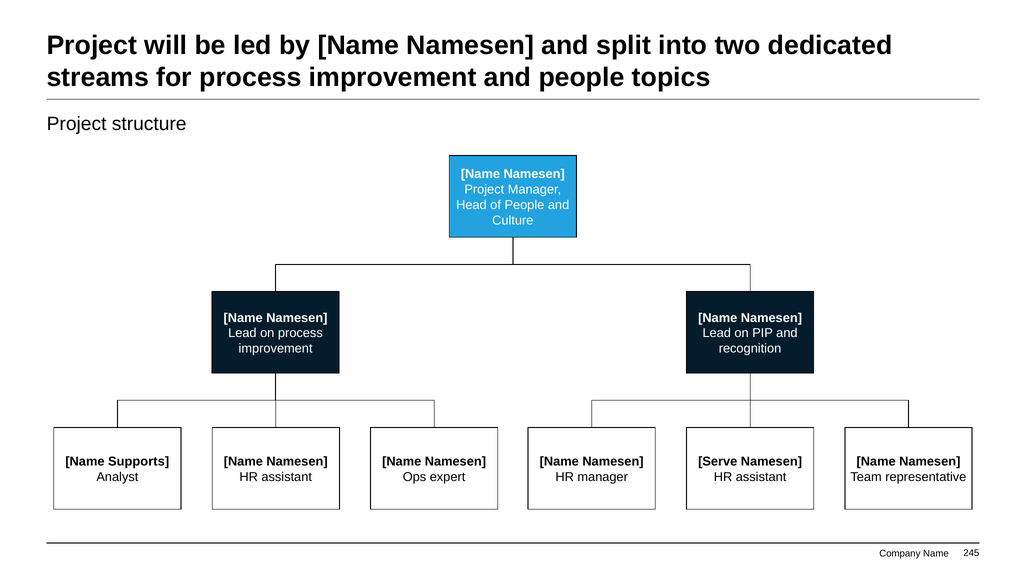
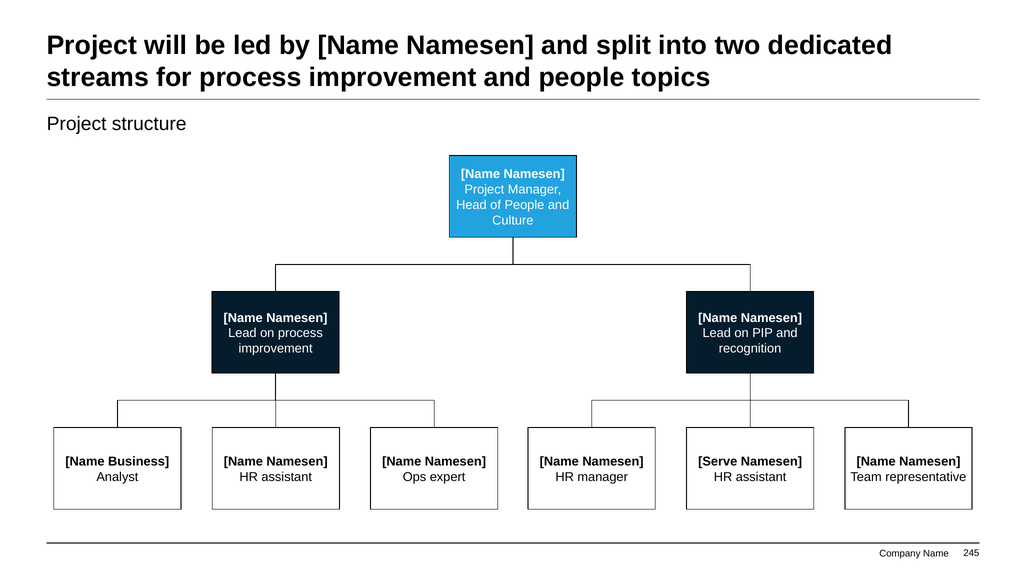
Supports: Supports -> Business (139, 462)
